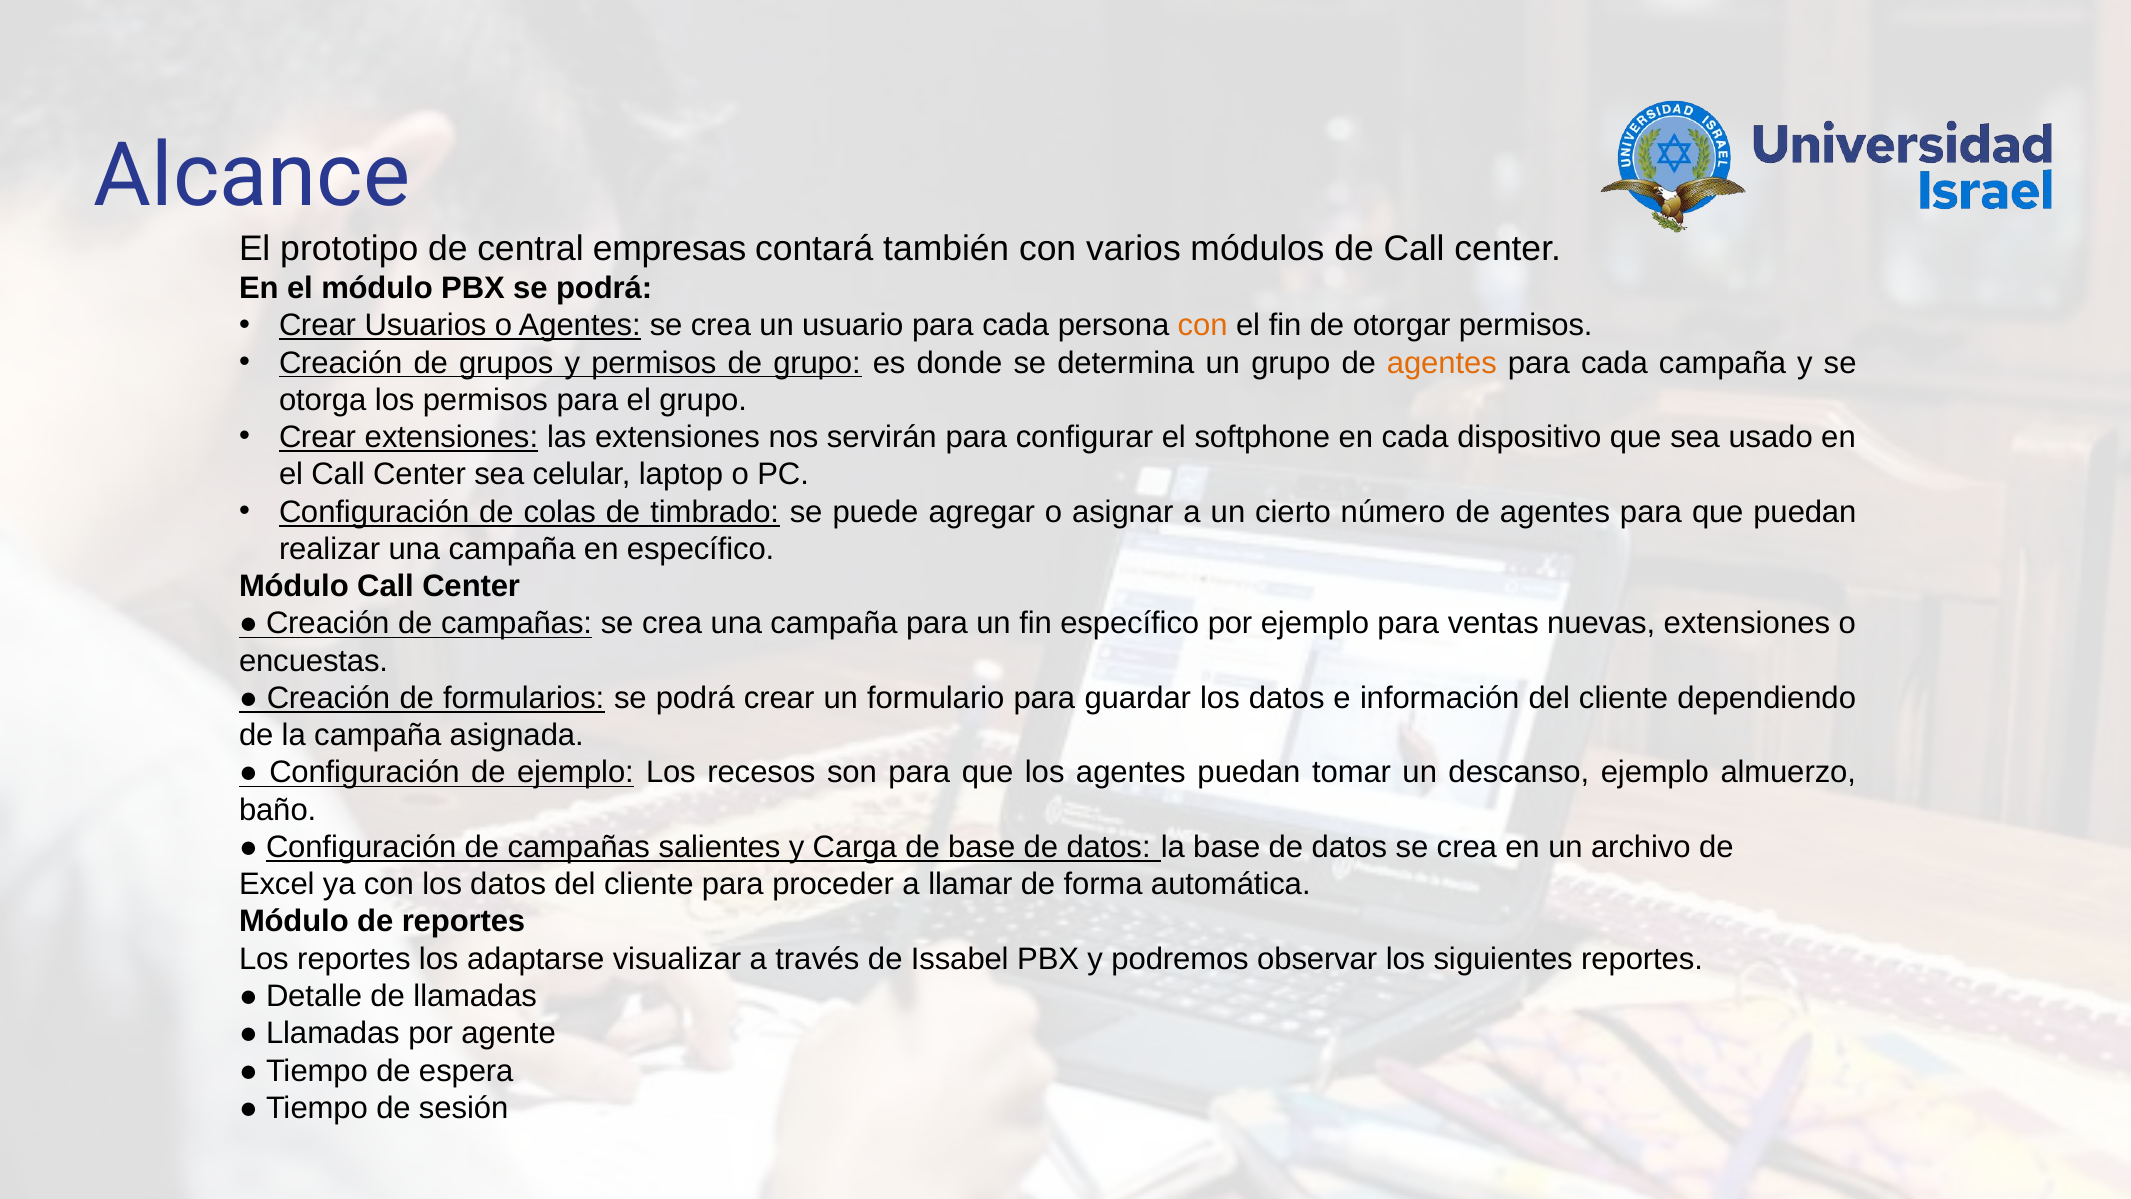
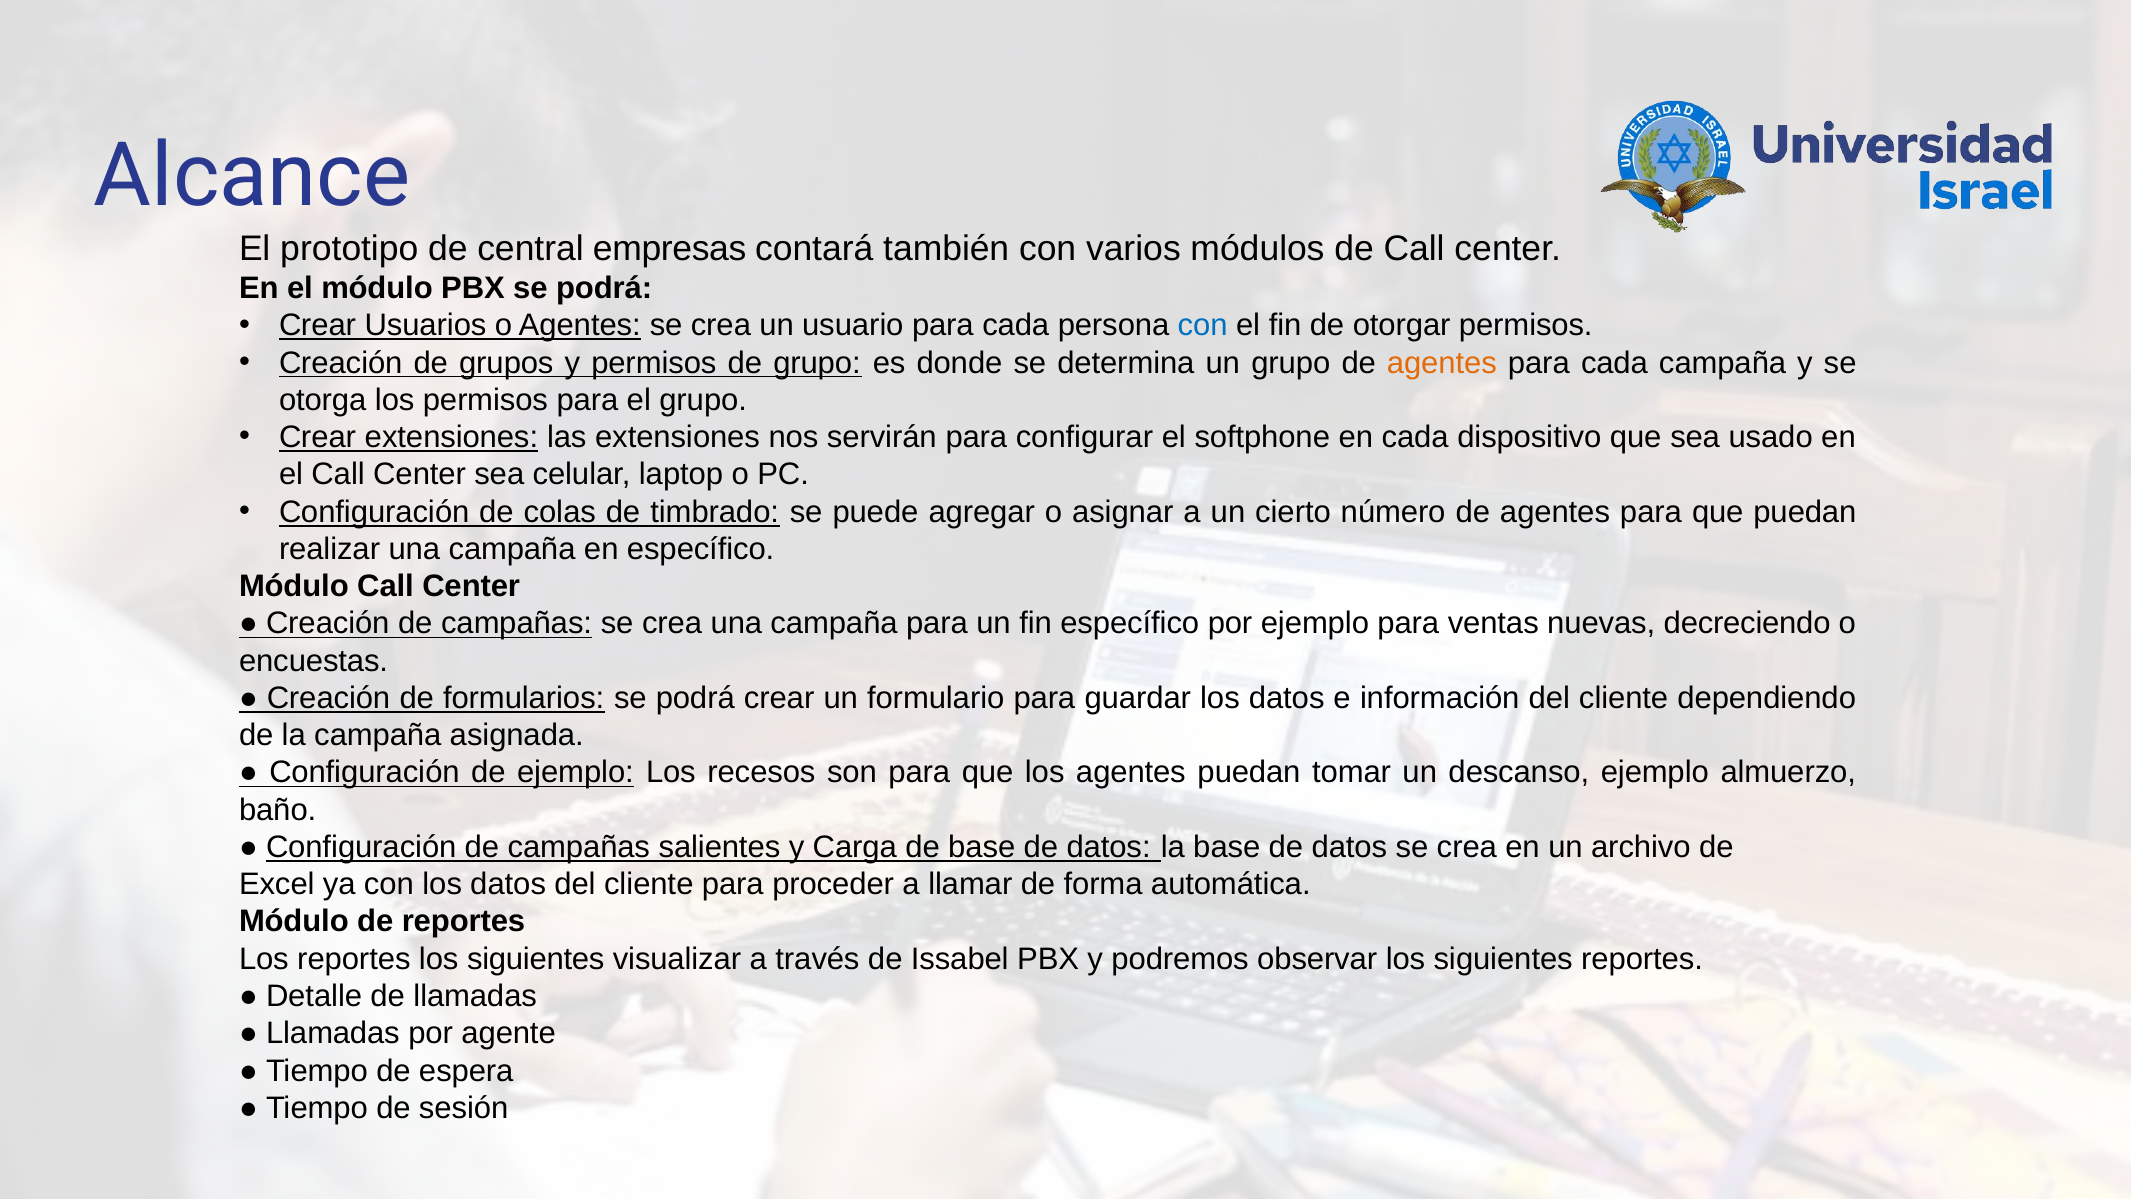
con colour: orange -> blue (1203, 326)
nuevas extensiones: extensiones -> decreciendo (1747, 624)
reportes los adaptarse: adaptarse -> siguientes (536, 959)
